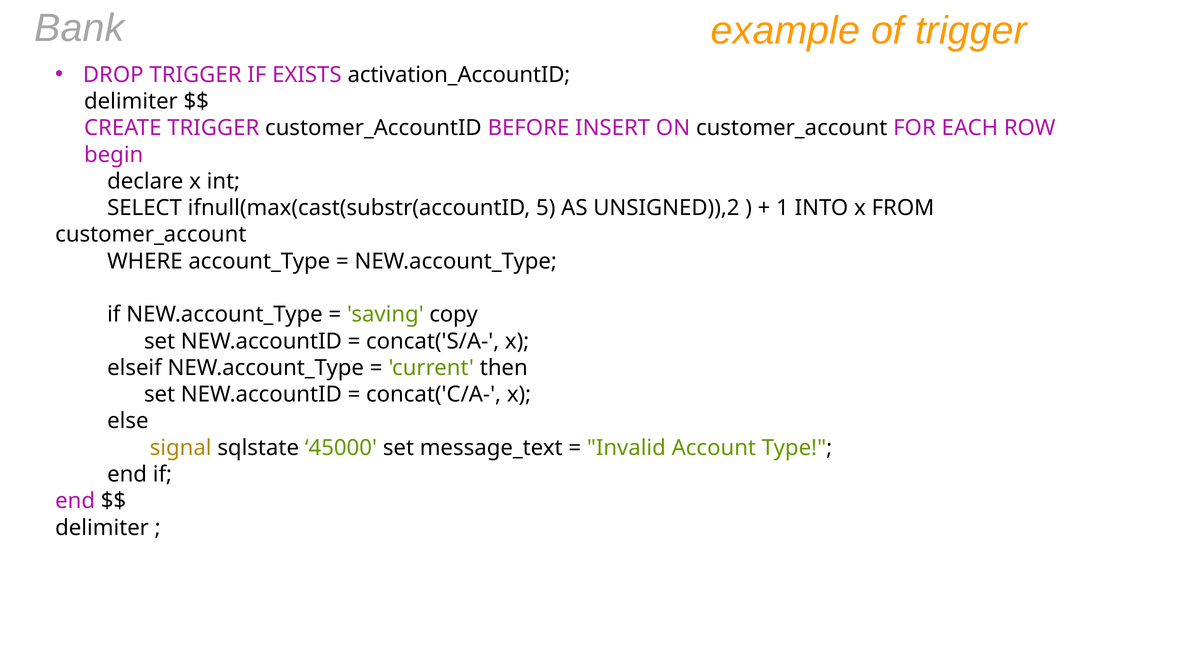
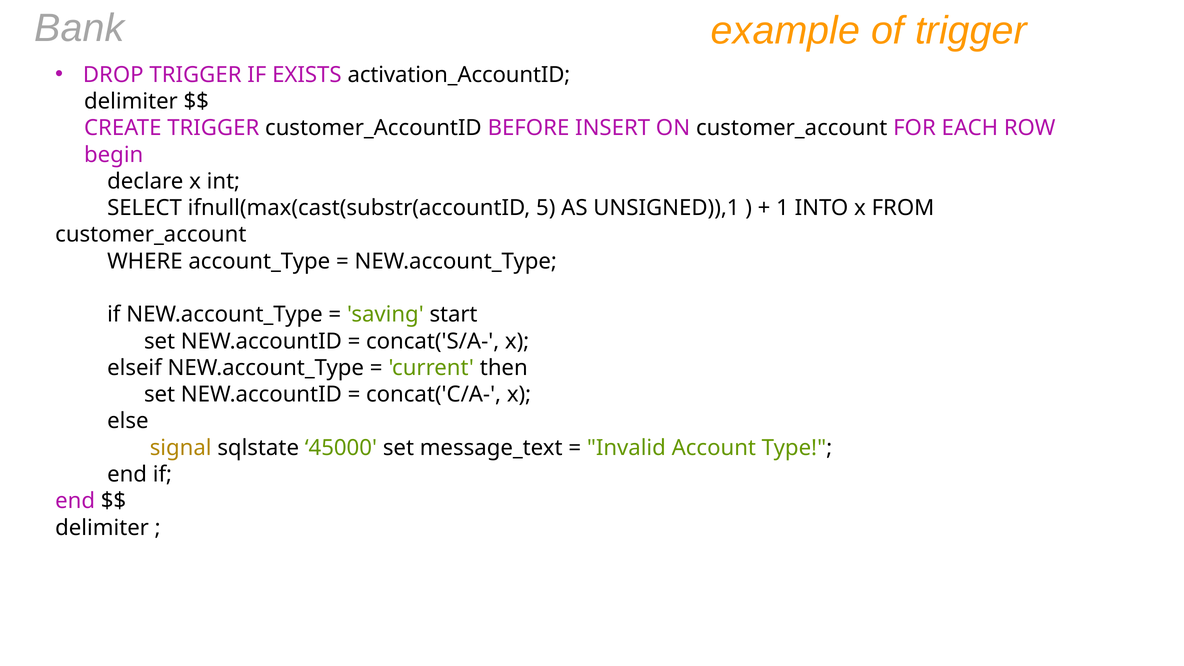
UNSIGNED)),2: UNSIGNED)),2 -> UNSIGNED)),1 (666, 208)
copy: copy -> start (454, 315)
